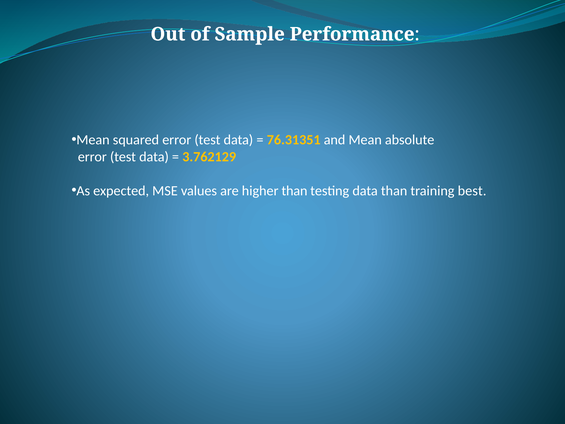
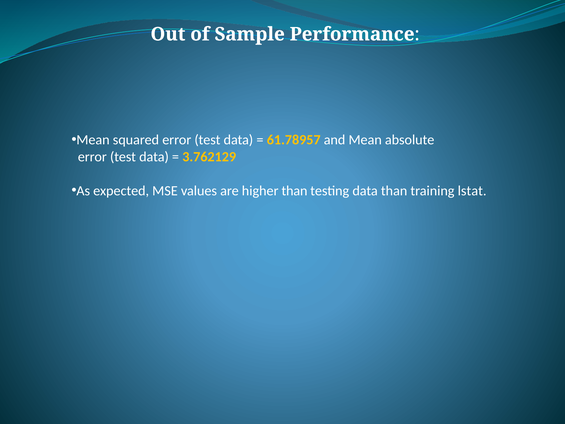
76.31351: 76.31351 -> 61.78957 (294, 140)
best: best -> lstat (472, 191)
